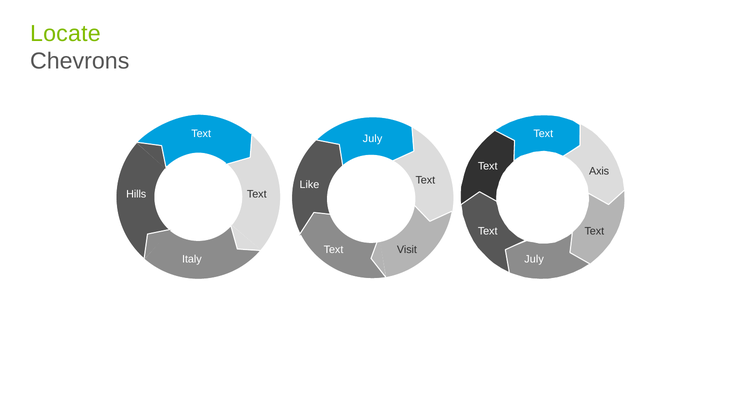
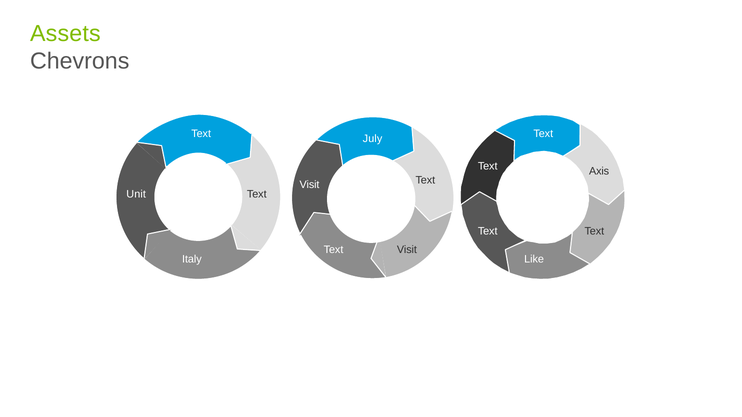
Locate: Locate -> Assets (65, 34)
Like: Like -> Visit (309, 185)
Hills: Hills -> Unit (136, 194)
July: July -> Like (534, 259)
